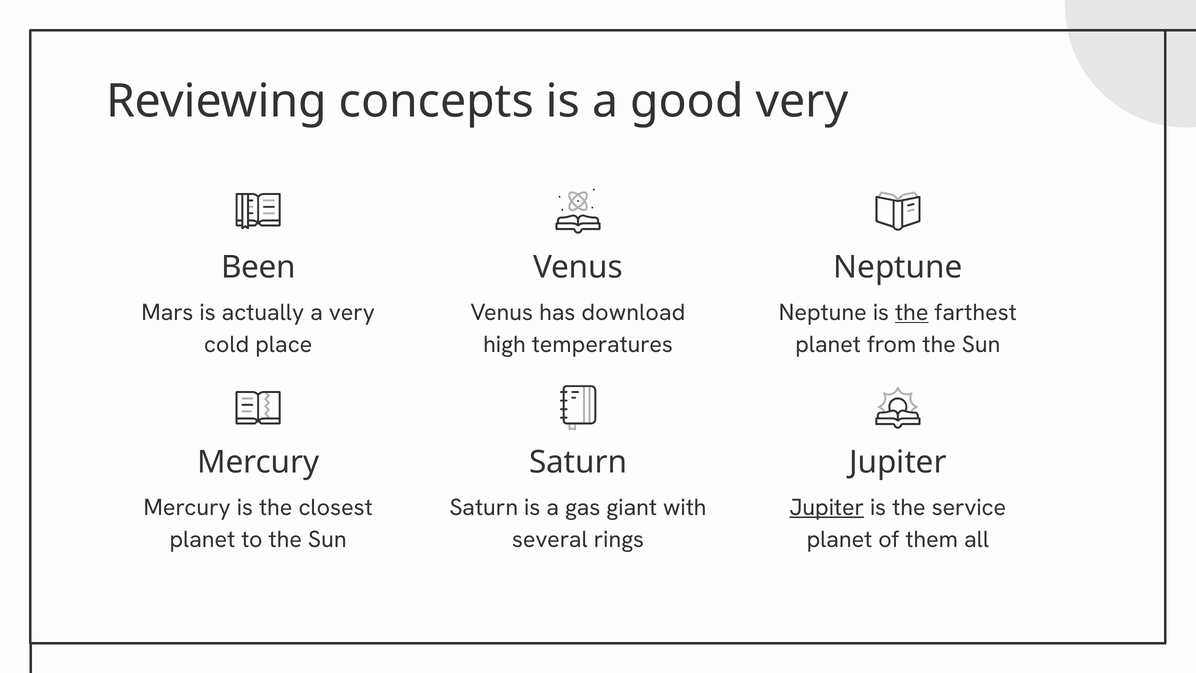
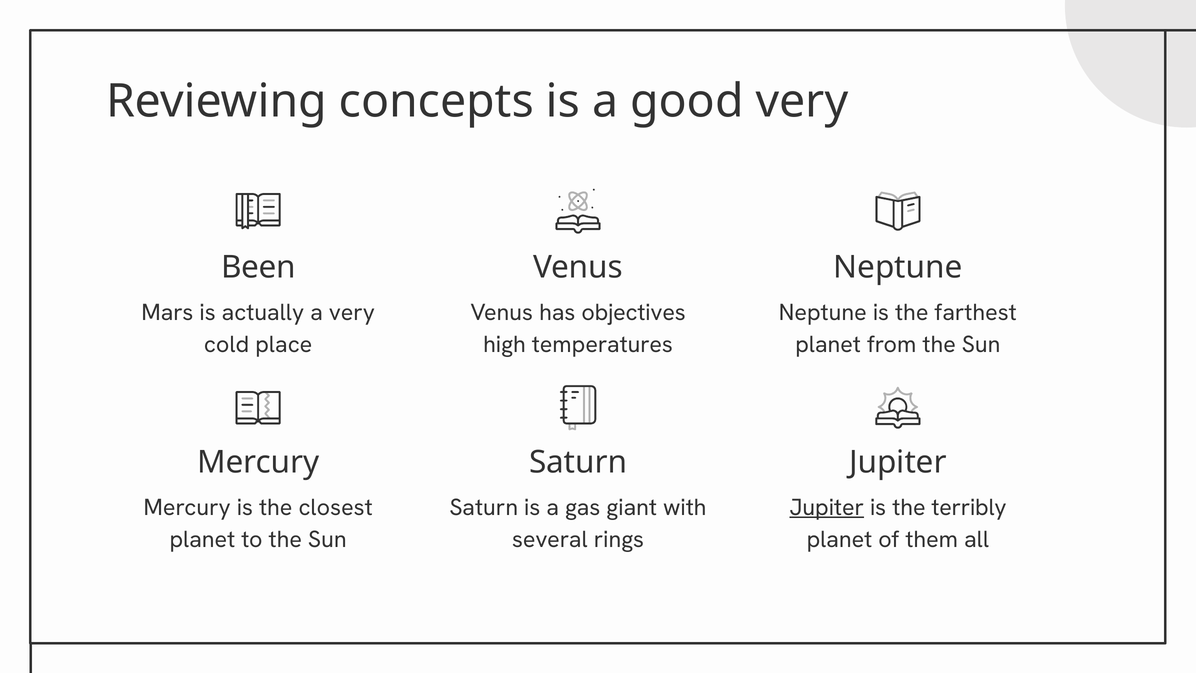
download: download -> objectives (634, 312)
the underline: present -> none (912, 312)
service: service -> terribly (969, 507)
